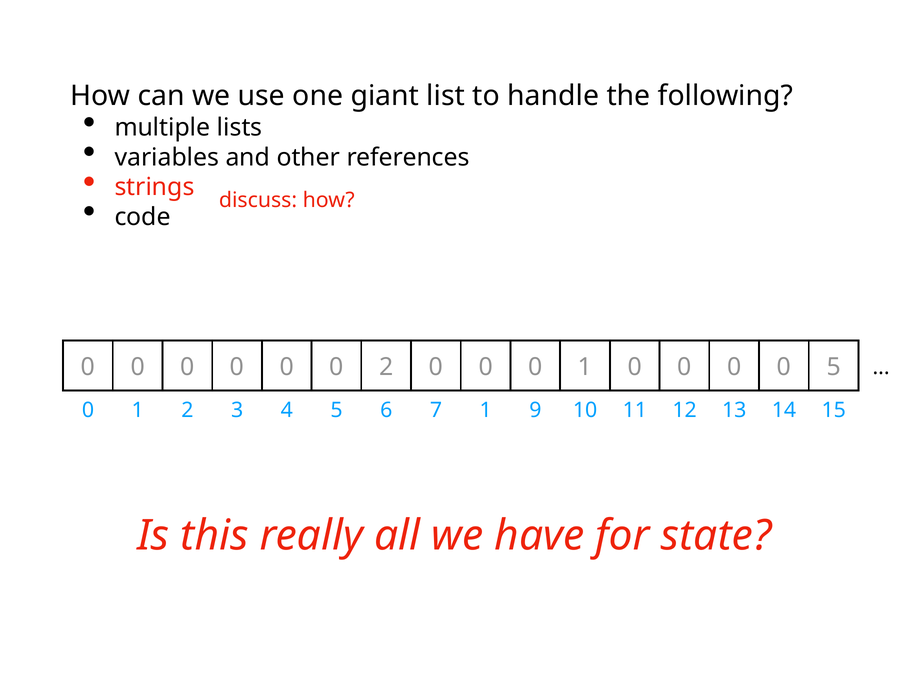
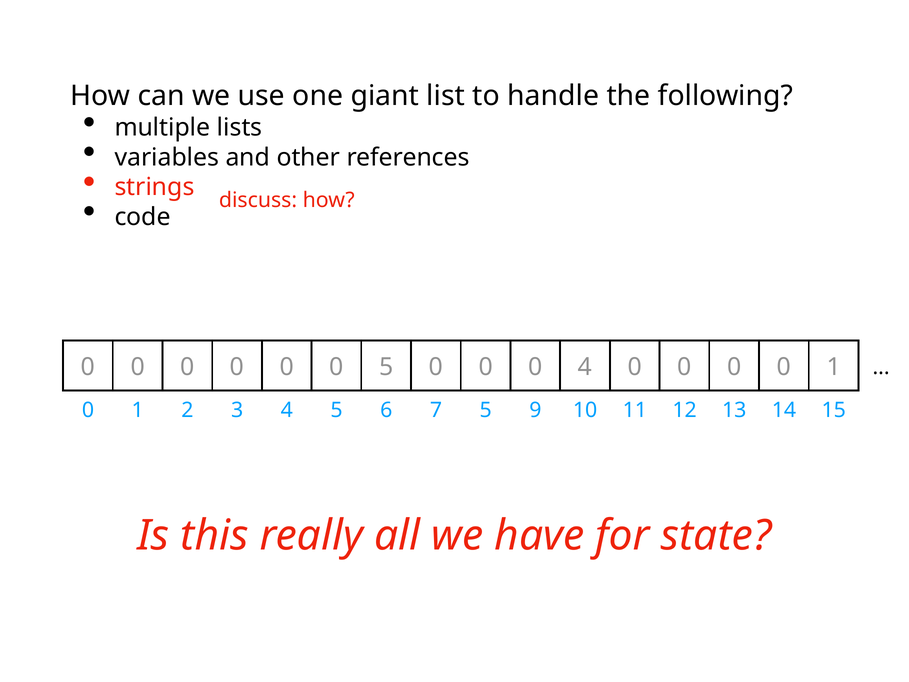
0 2: 2 -> 5 (386, 367)
0 1: 1 -> 4 (585, 367)
0 5: 5 -> 1 (834, 367)
1 1: 1 -> 5 (486, 410)
